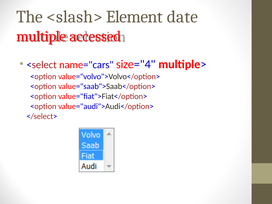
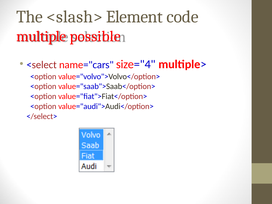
date: date -> code (183, 17)
accessed: accessed -> possible (95, 36)
